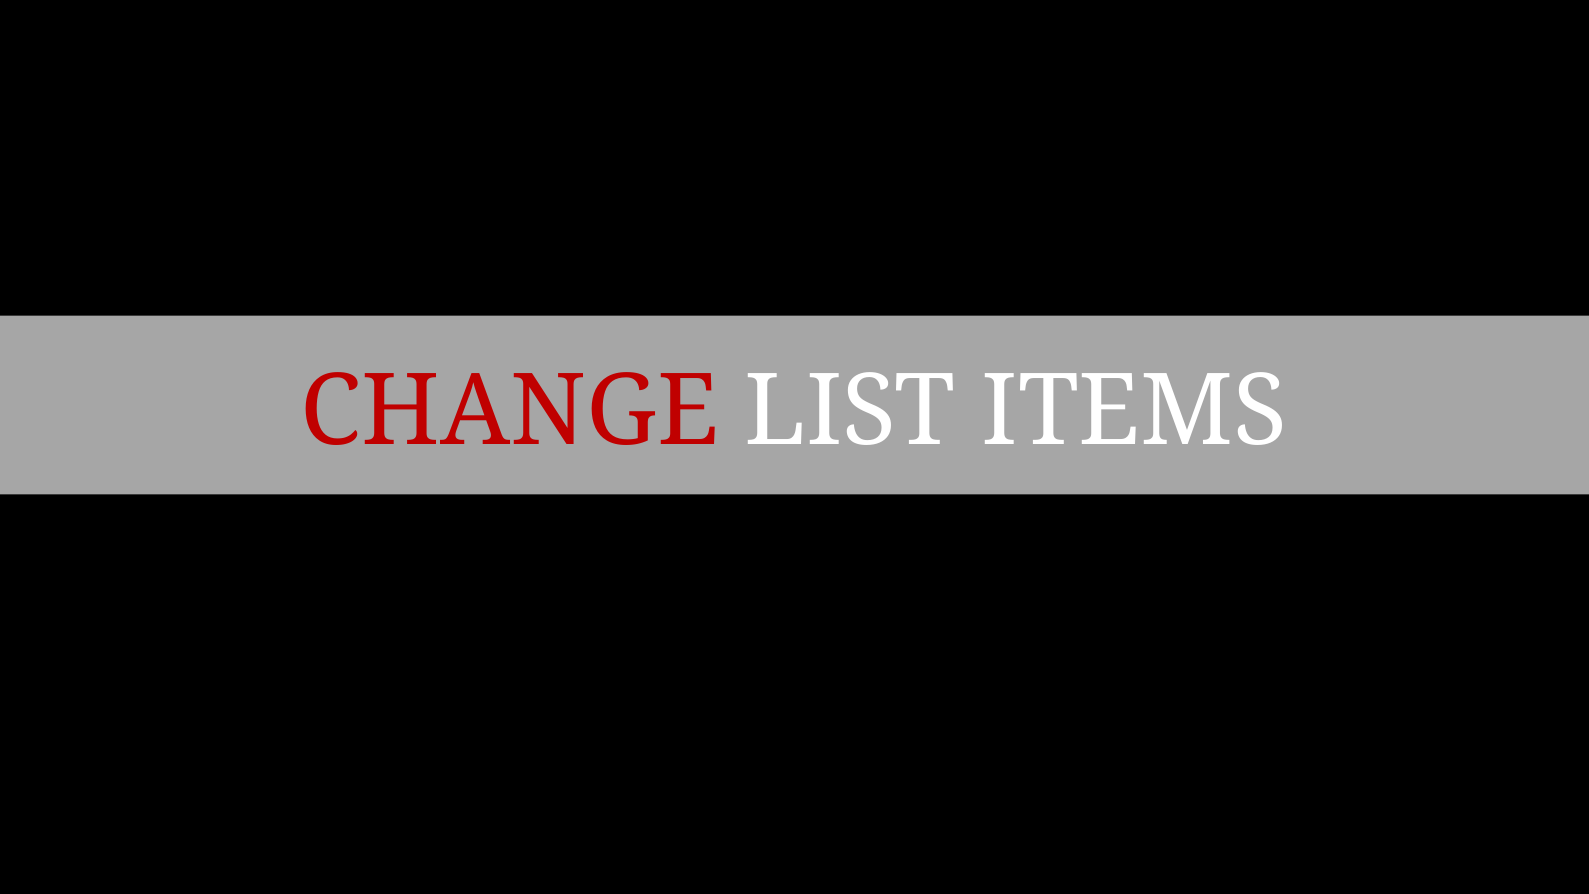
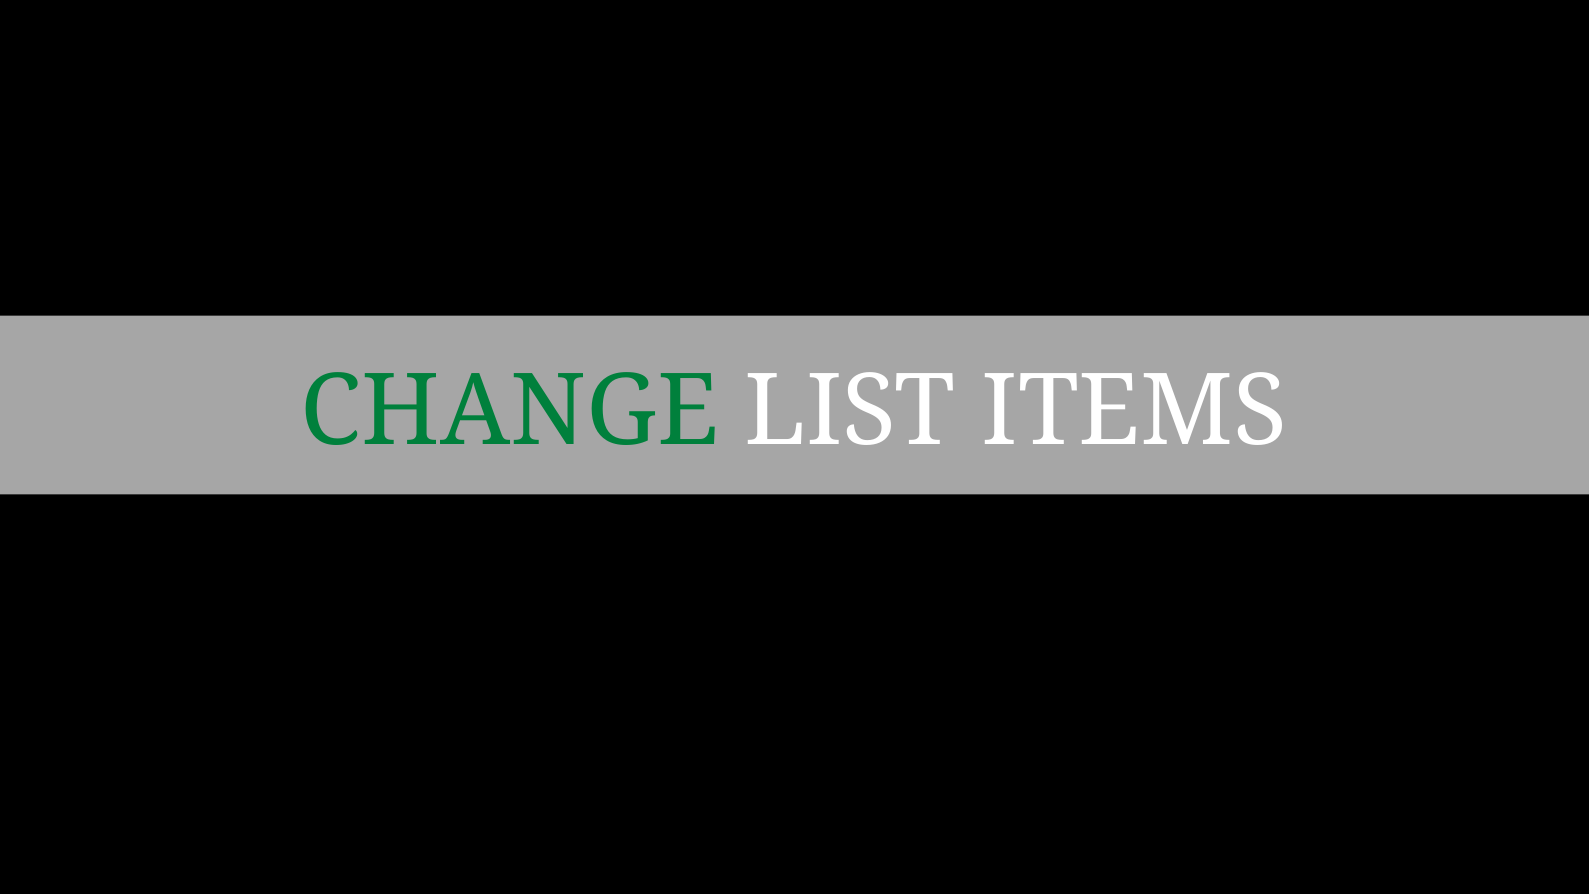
CHANGE colour: red -> green (510, 412)
